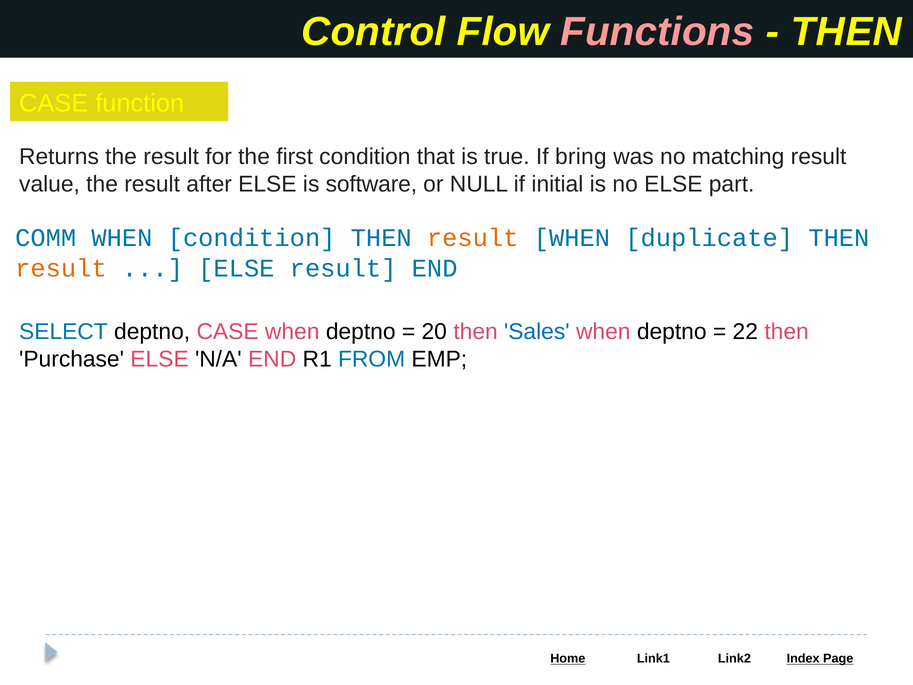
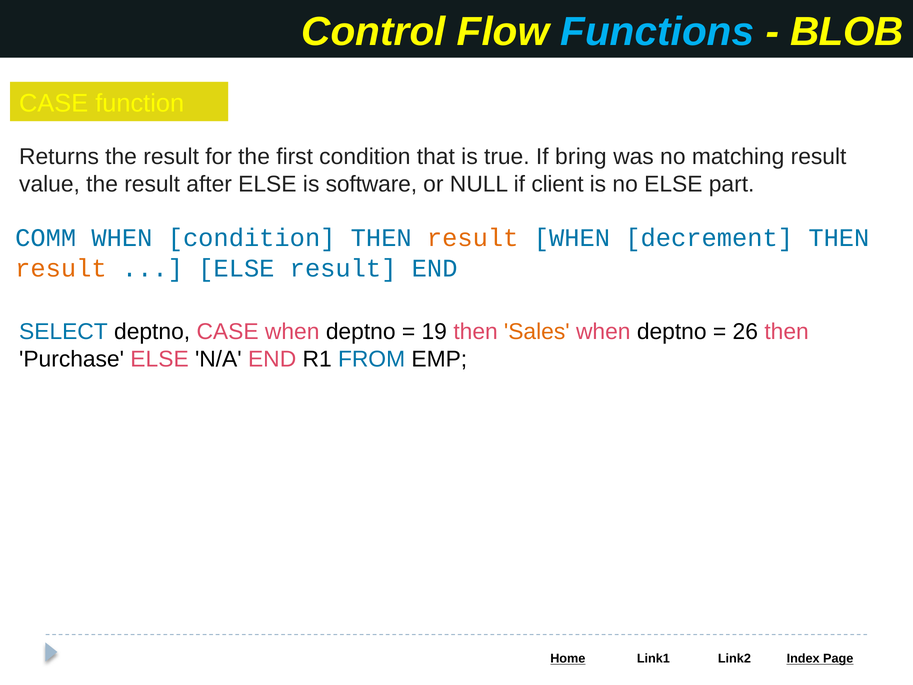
Functions colour: pink -> light blue (657, 32)
THEN: THEN -> BLOB (847, 32)
initial: initial -> client (558, 184)
duplicate: duplicate -> decrement (709, 238)
20: 20 -> 19 (434, 332)
Sales colour: blue -> orange (537, 332)
22: 22 -> 26 (745, 332)
